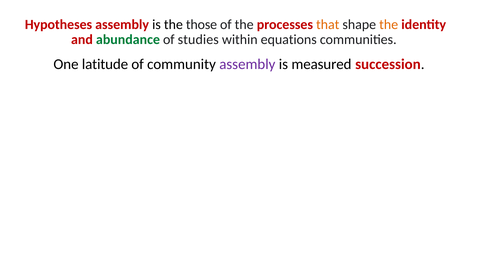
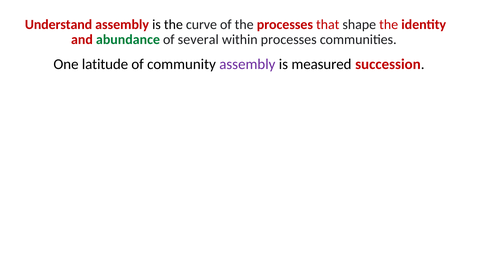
Hypotheses: Hypotheses -> Understand (59, 25)
those: those -> curve (201, 25)
that colour: orange -> red (328, 25)
the colour: orange -> red (389, 25)
studies: studies -> several (198, 40)
within equations: equations -> processes (289, 40)
